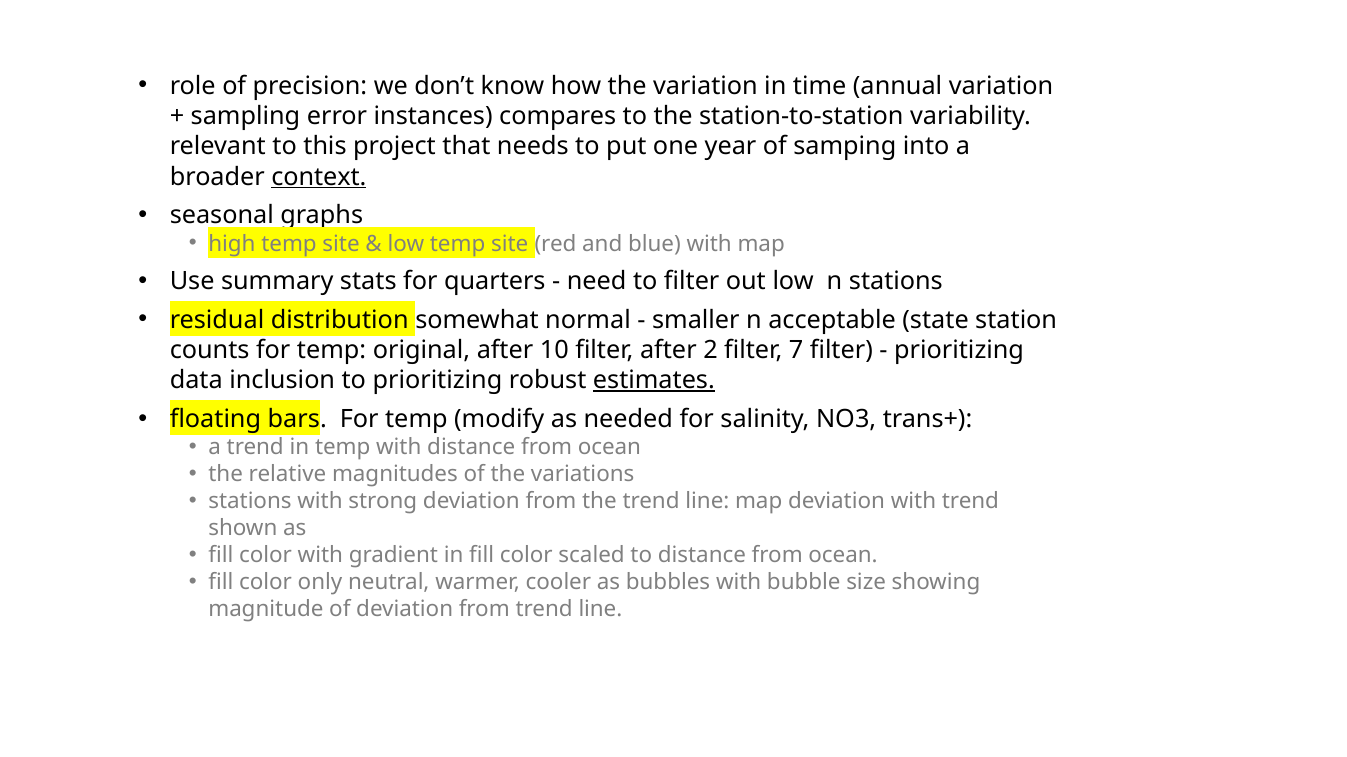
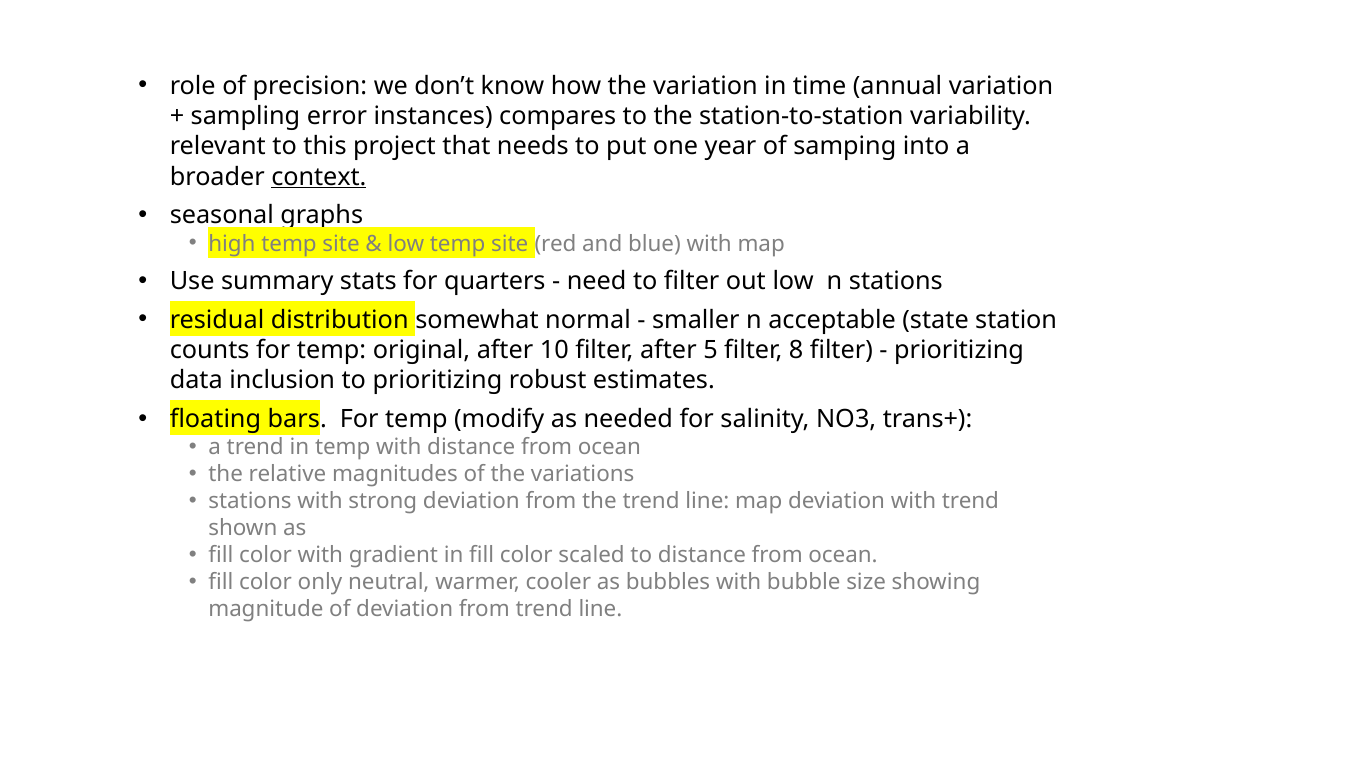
2: 2 -> 5 (710, 350)
7: 7 -> 8 (796, 350)
estimates underline: present -> none (654, 381)
